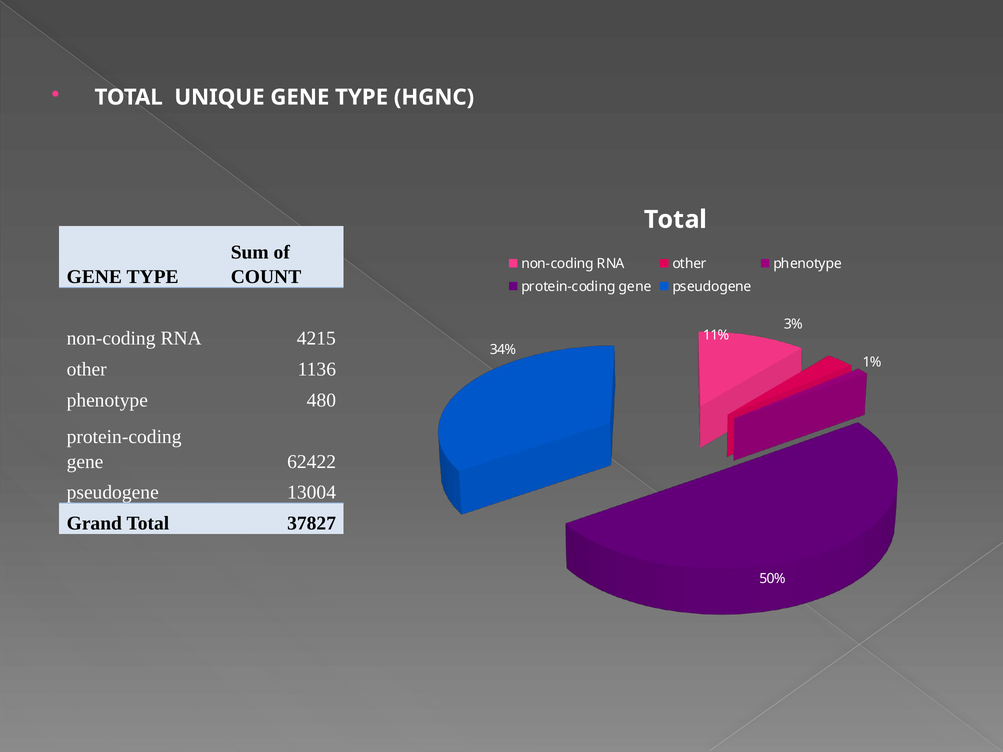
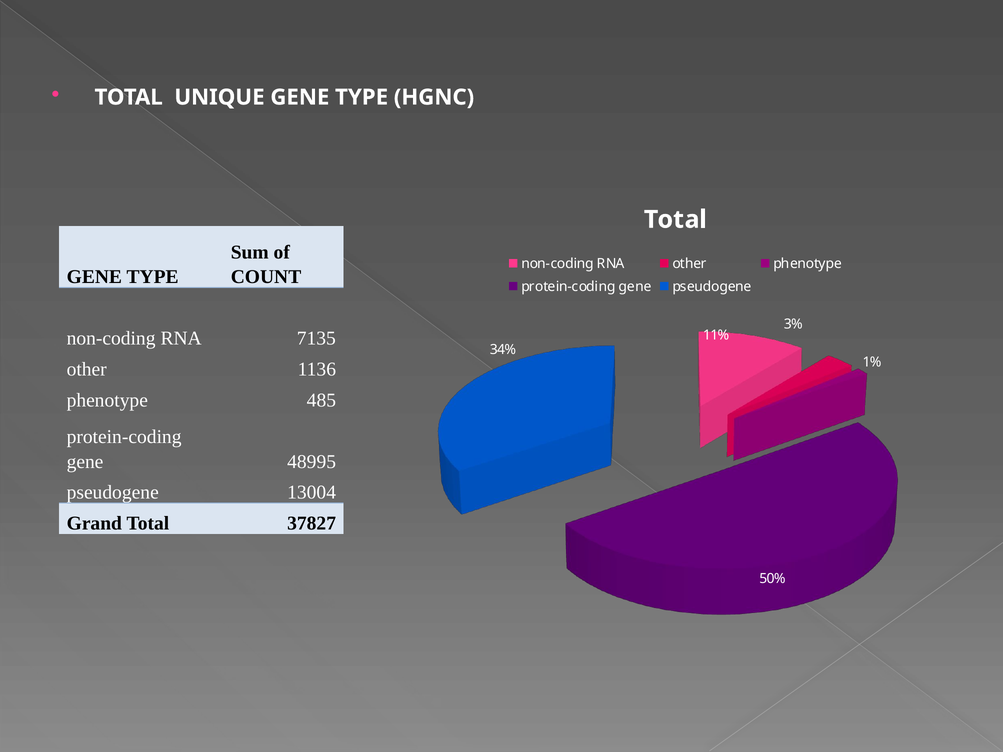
4215: 4215 -> 7135 (316, 339)
480: 480 -> 485 (321, 400)
62422: 62422 -> 48995 (312, 462)
